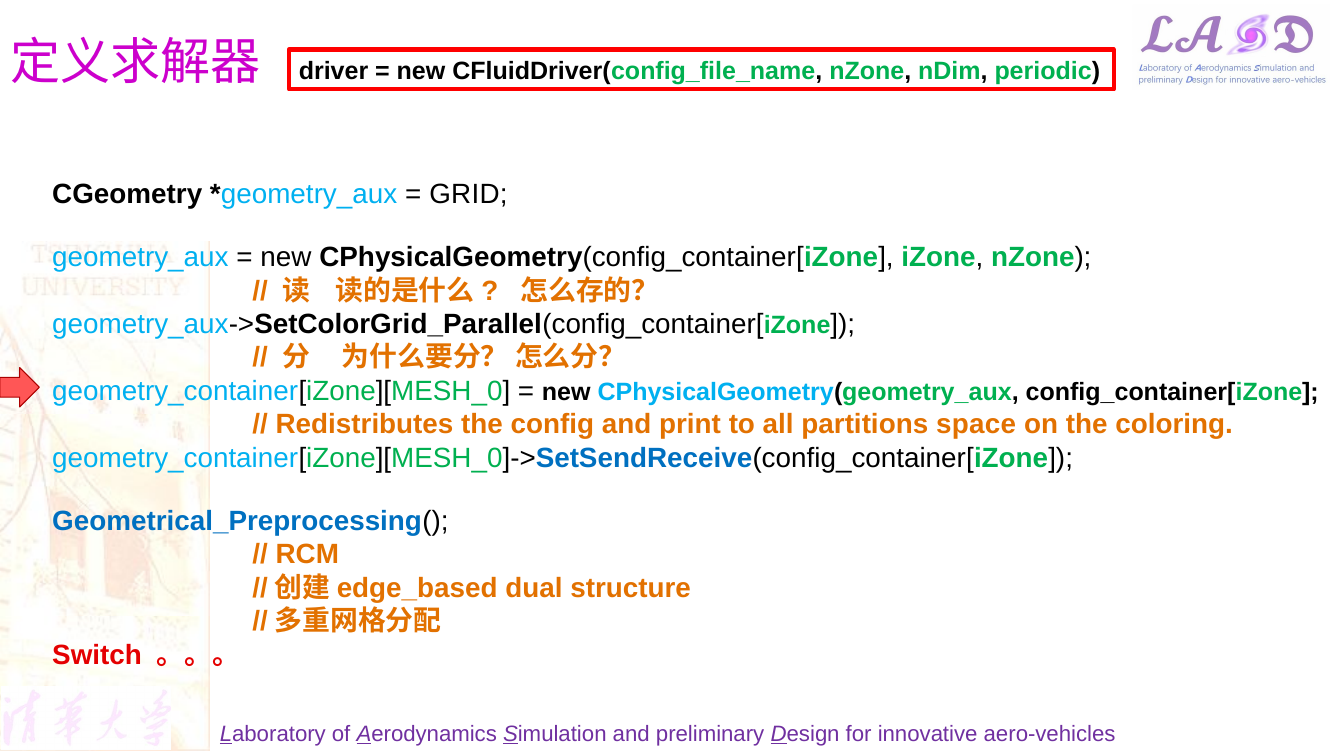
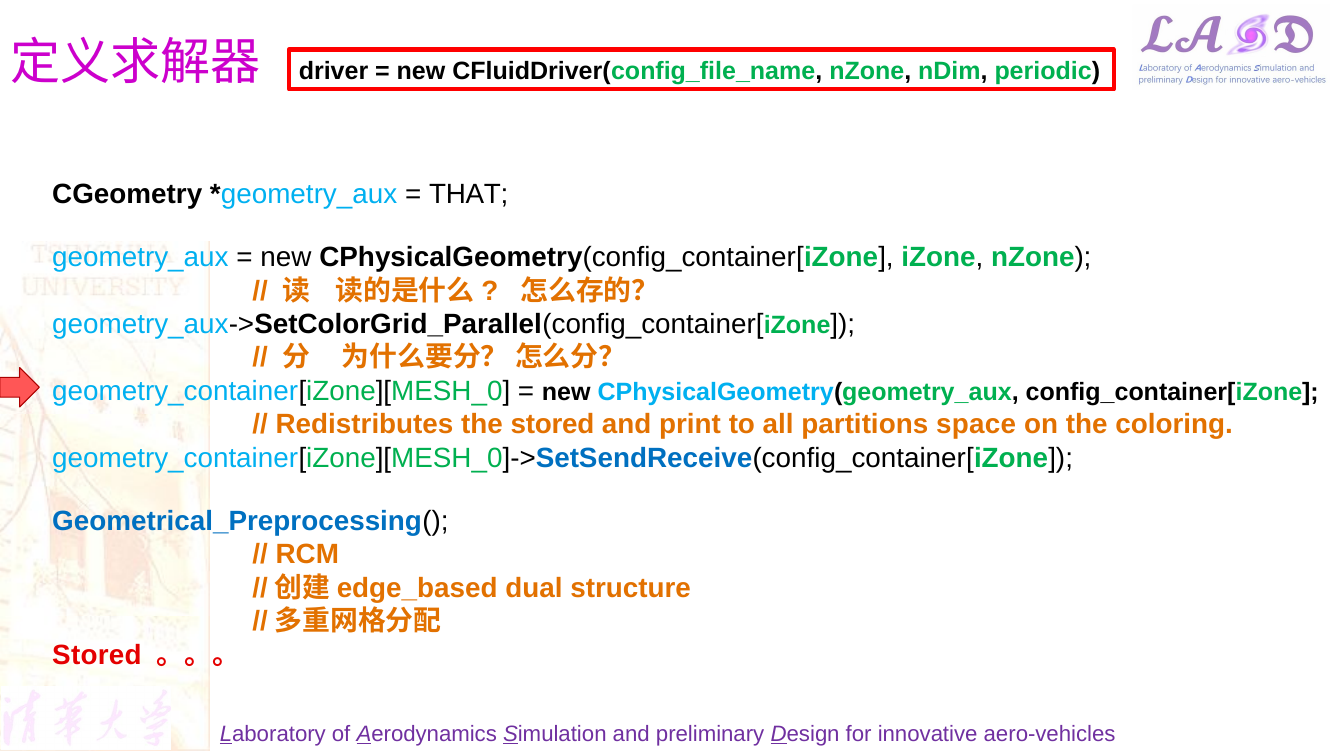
GRID: GRID -> THAT (469, 194)
the config: config -> stored (553, 425)
Switch: Switch -> Stored (97, 655)
